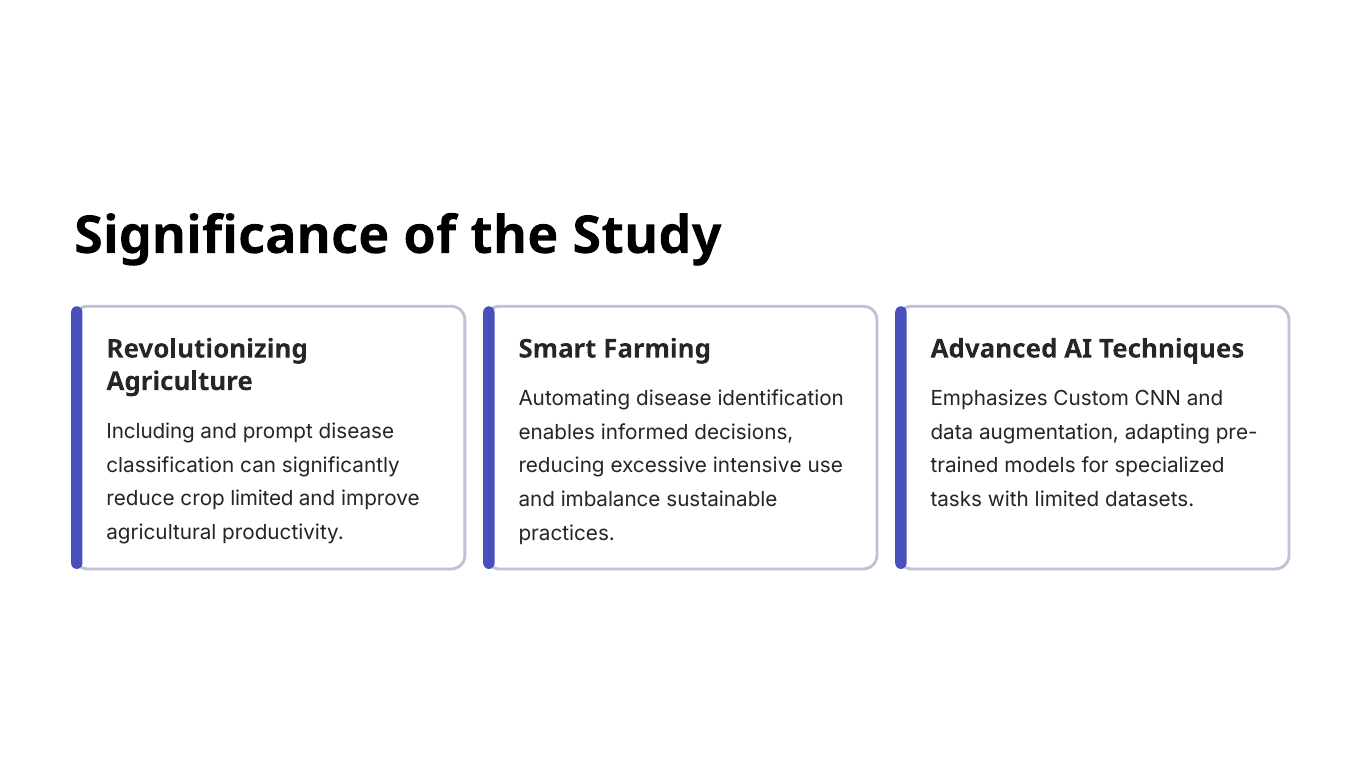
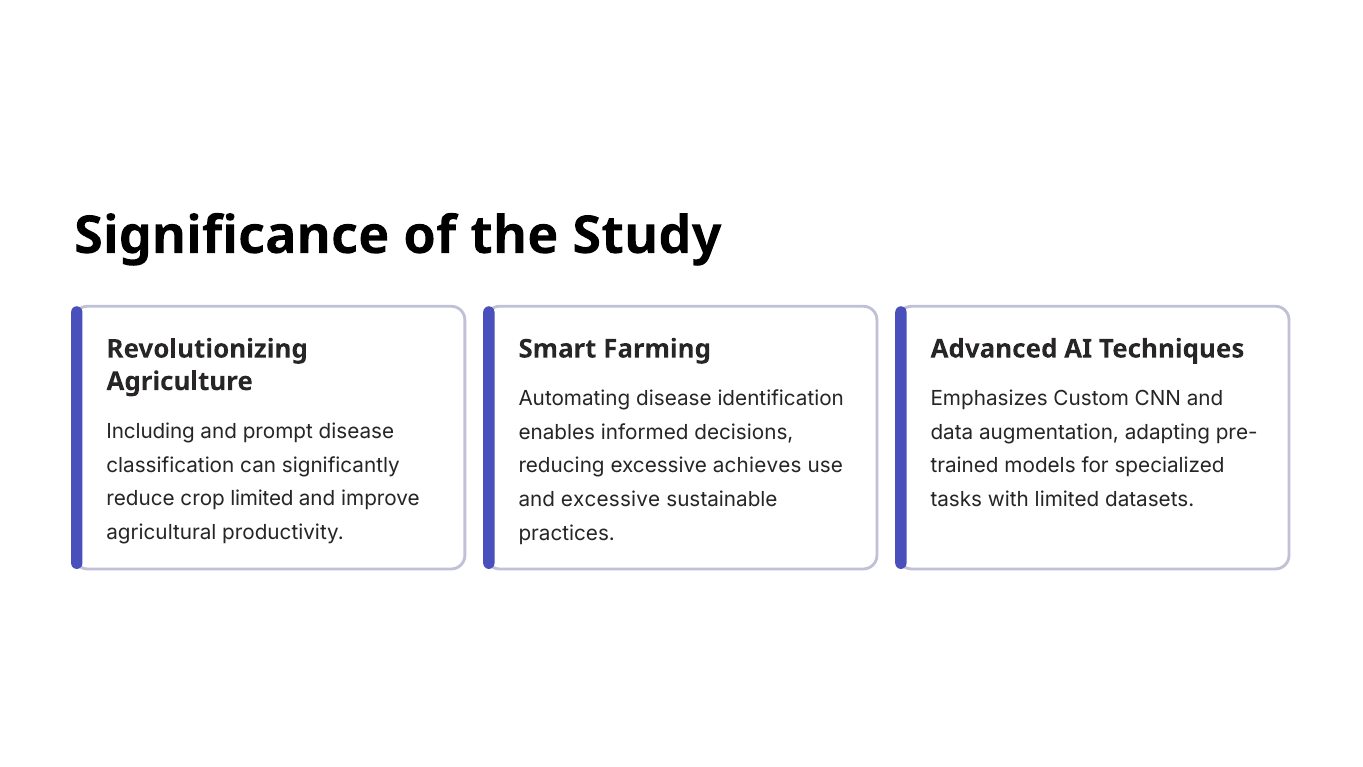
intensive: intensive -> achieves (757, 466)
and imbalance: imbalance -> excessive (611, 500)
